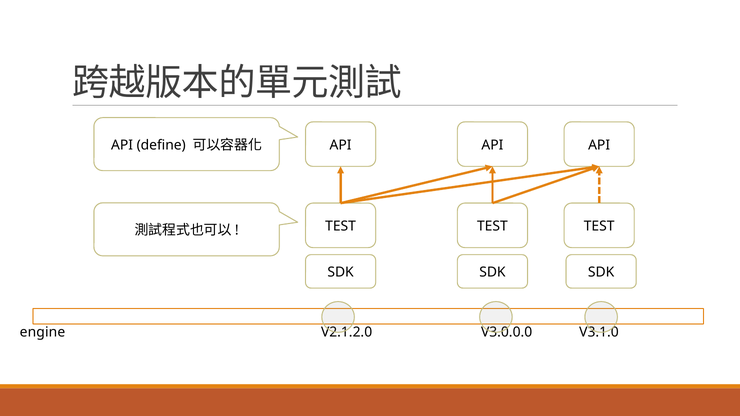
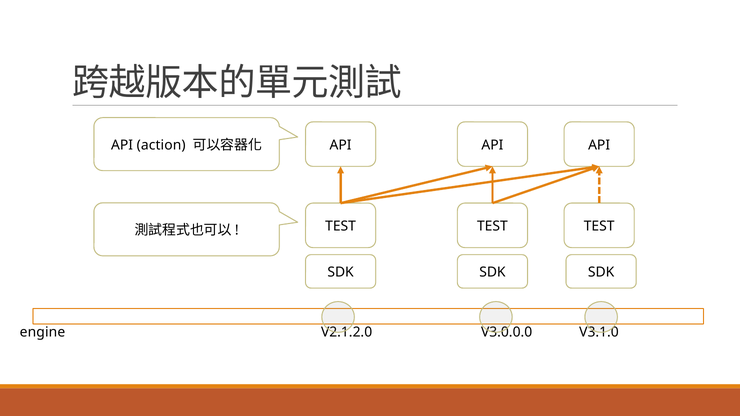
define: define -> action (161, 145)
